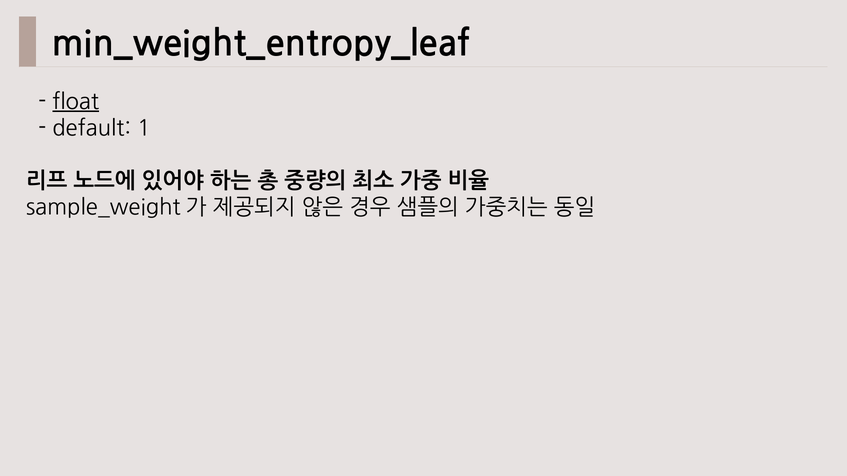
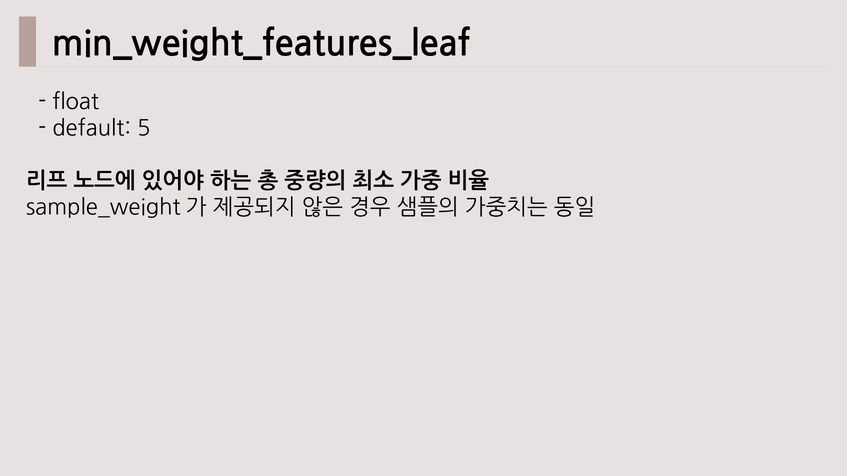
min_weight_entropy_leaf: min_weight_entropy_leaf -> min_weight_features_leaf (261, 44)
float underline: present -> none (76, 102)
1: 1 -> 5 (144, 128)
